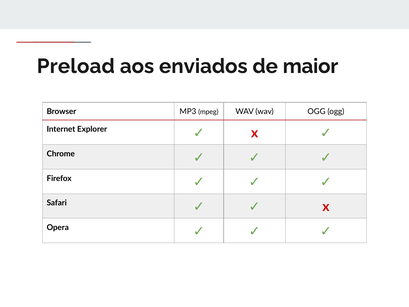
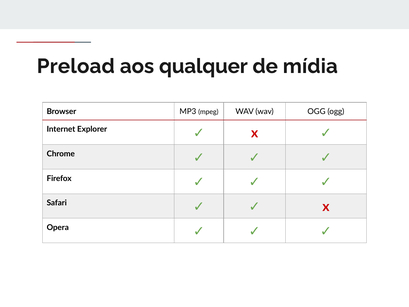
enviados: enviados -> qualquer (203, 66)
maior: maior -> mídia (310, 66)
